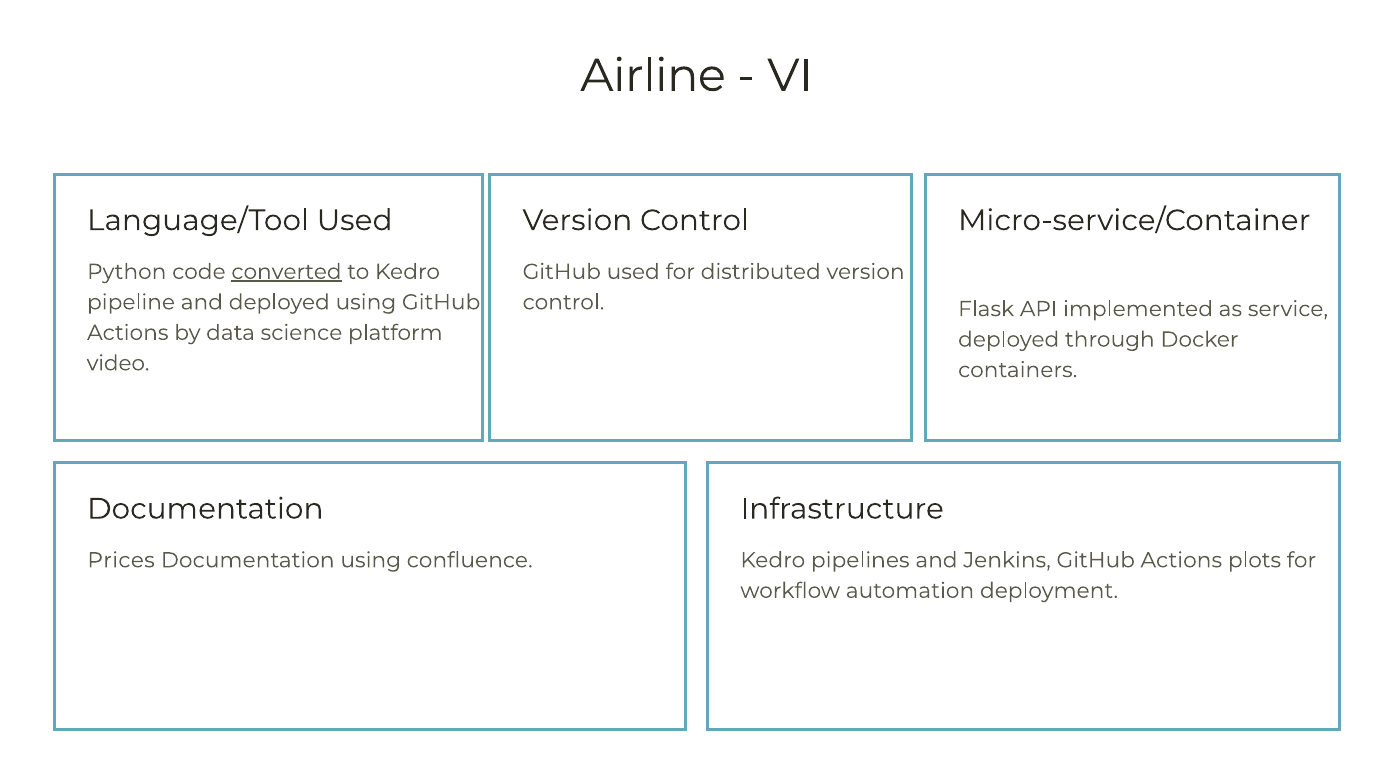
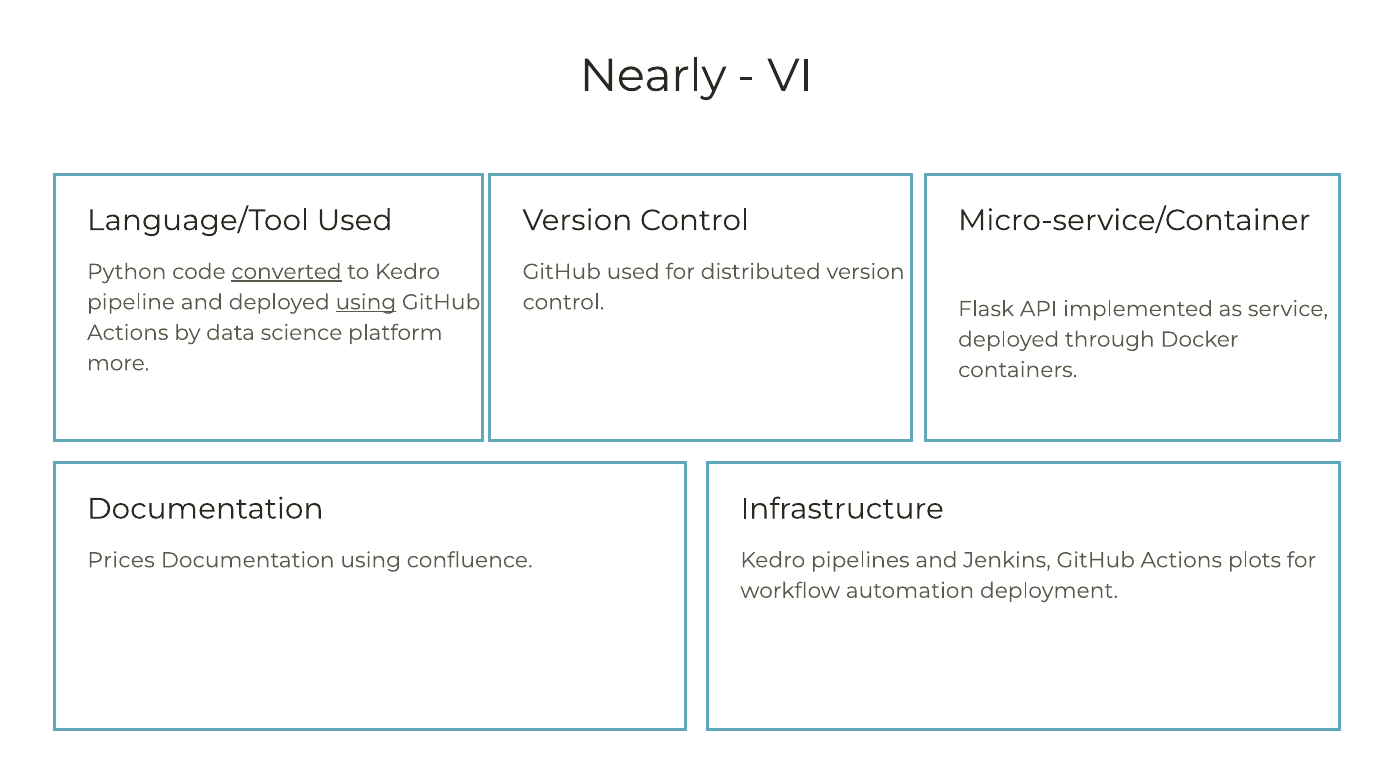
Airline: Airline -> Nearly (653, 76)
using underline: none -> present (366, 302)
video: video -> more (118, 363)
